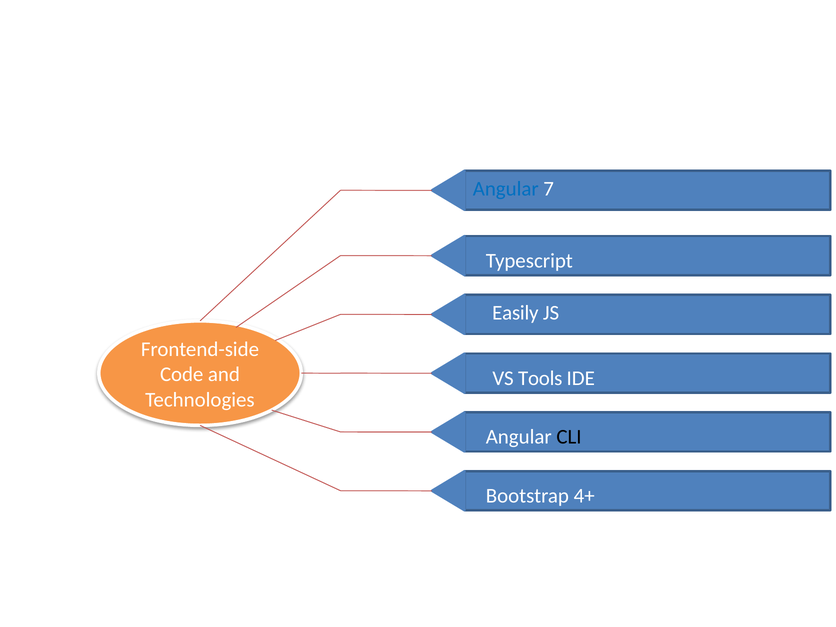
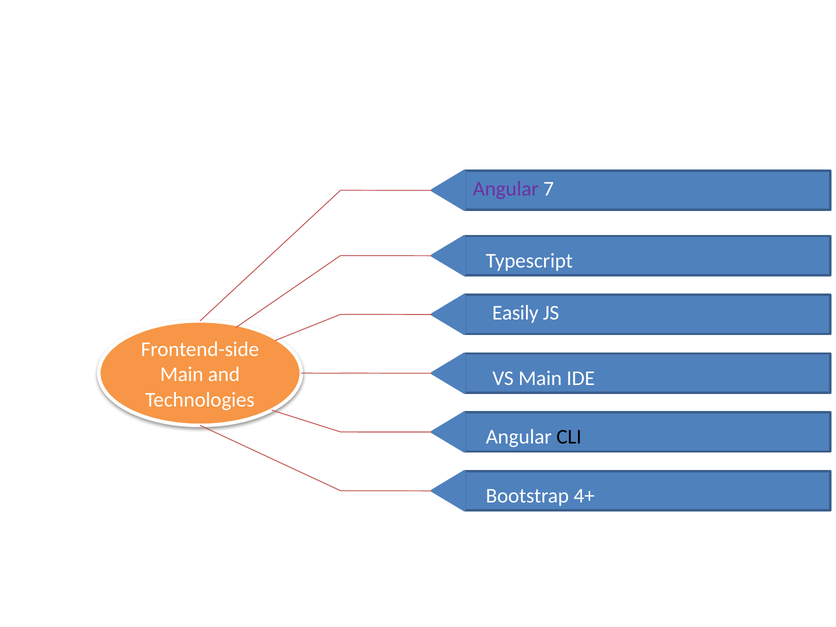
Angular colour: blue -> purple (506, 189)
Code: Code -> Main (182, 375)
VS Tools: Tools -> Main (540, 378)
